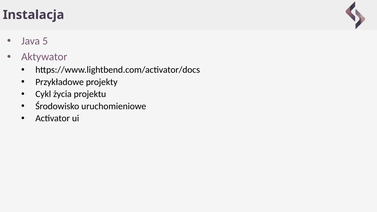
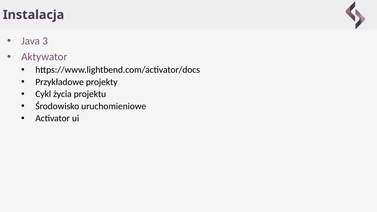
5: 5 -> 3 (45, 41)
